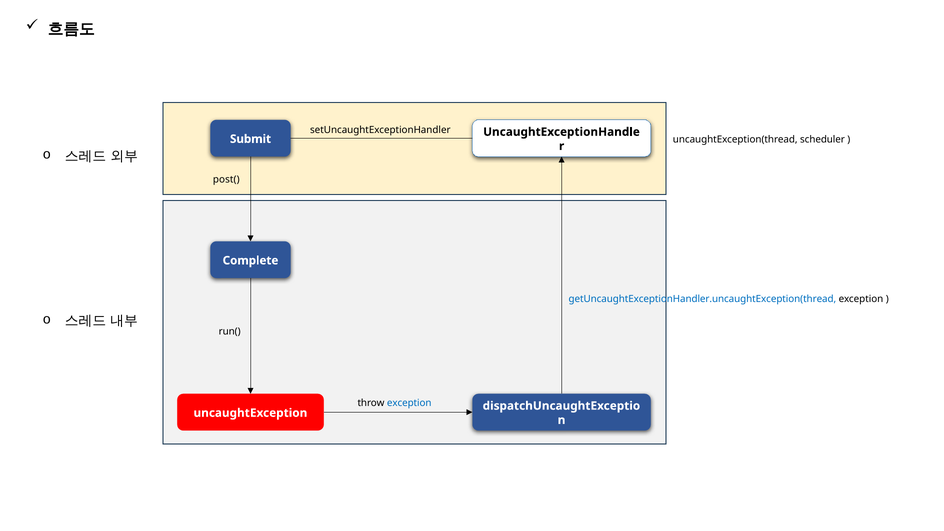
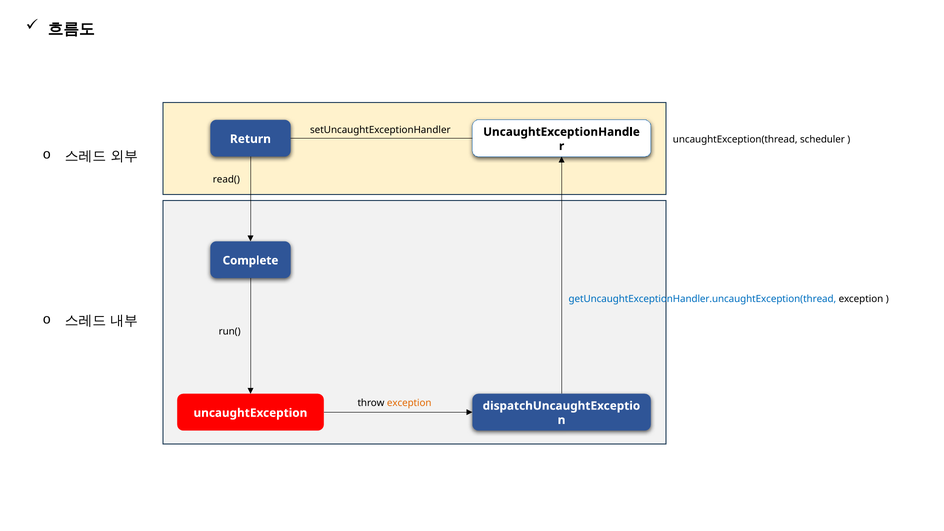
Submit: Submit -> Return (250, 139)
post(: post( -> read( (226, 180)
exception colour: blue -> orange (409, 403)
